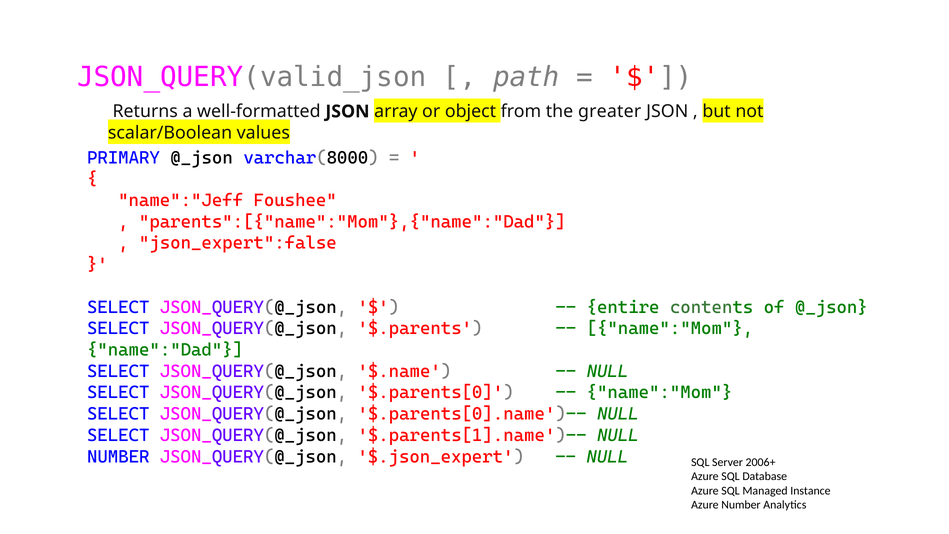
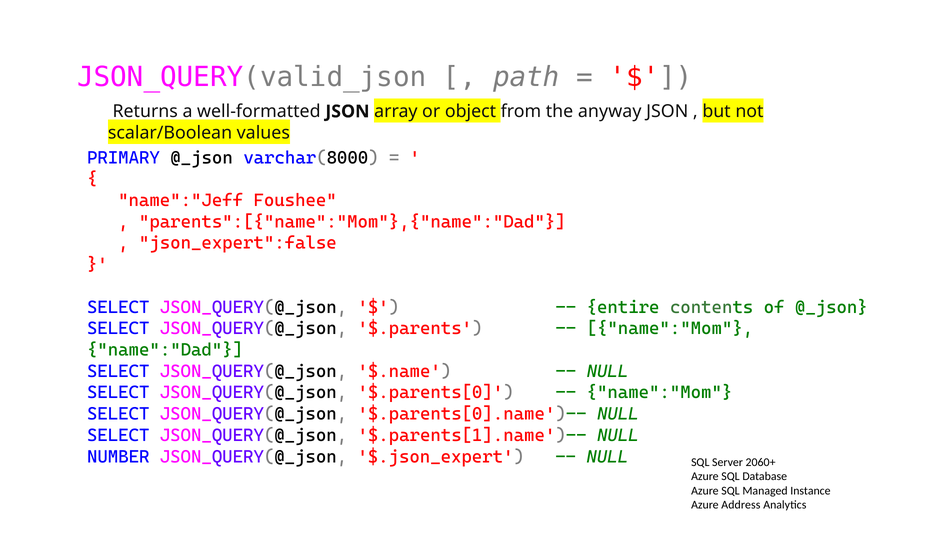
greater: greater -> anyway (610, 111)
2006+: 2006+ -> 2060+ (761, 462)
Azure Number: Number -> Address (741, 505)
